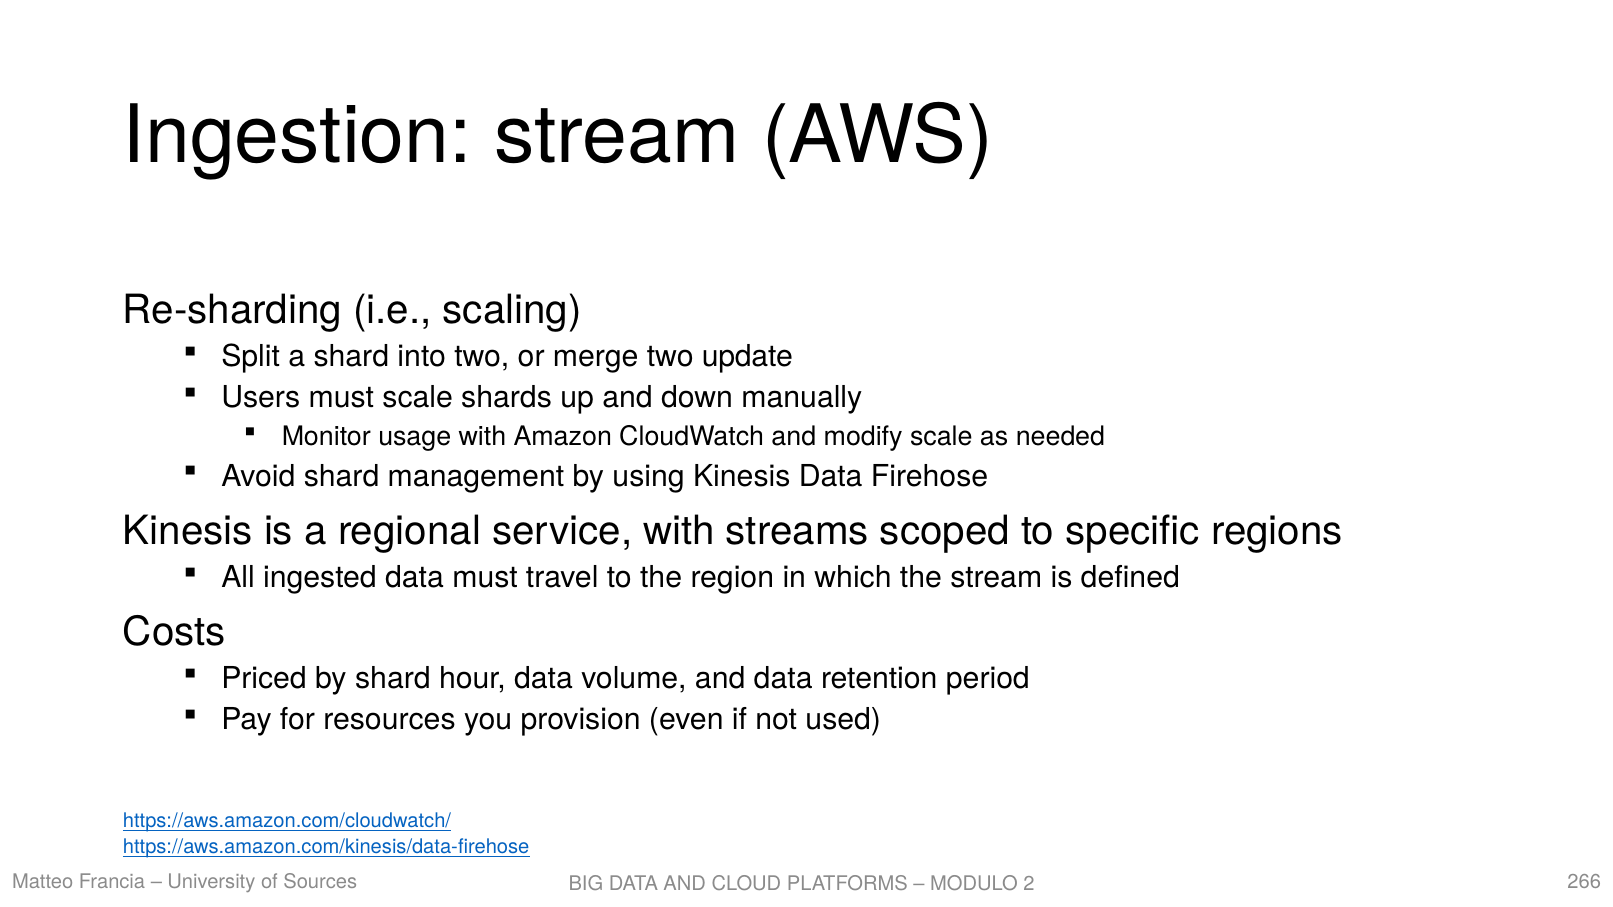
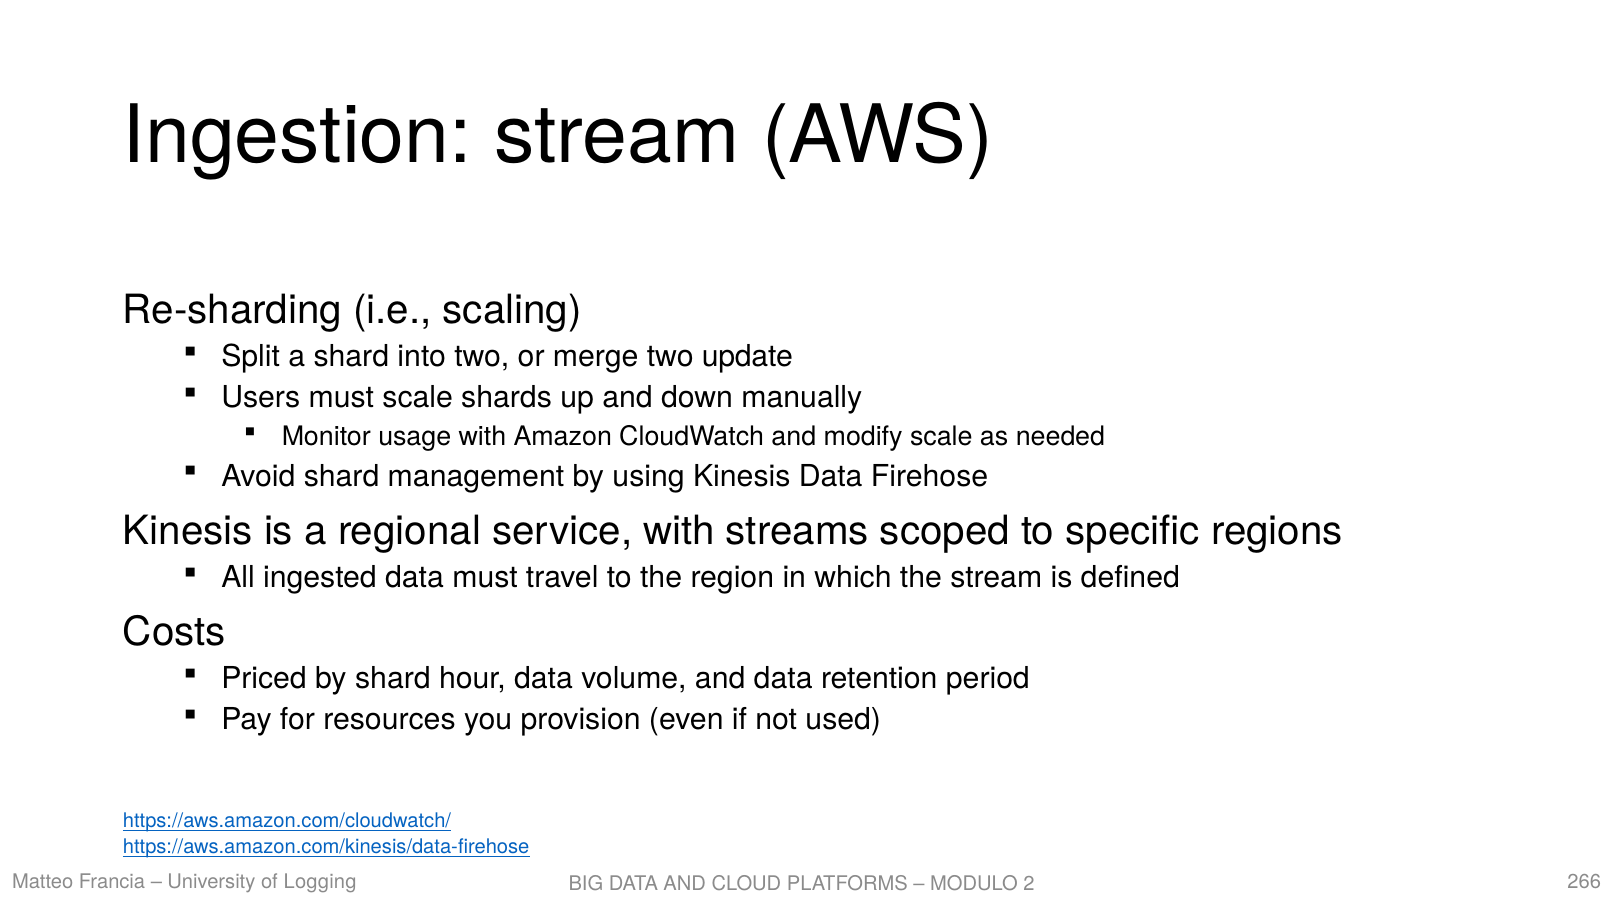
Sources: Sources -> Logging (320, 882)
